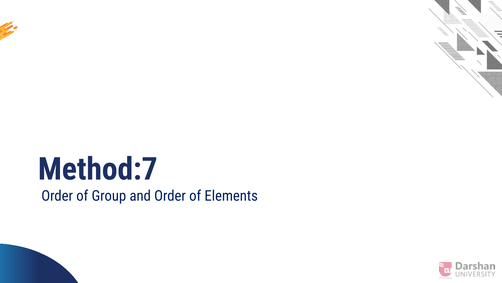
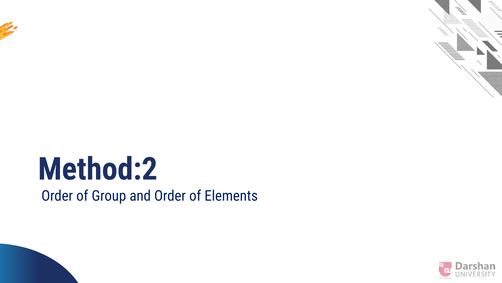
Method:7: Method:7 -> Method:2 (98, 169)
